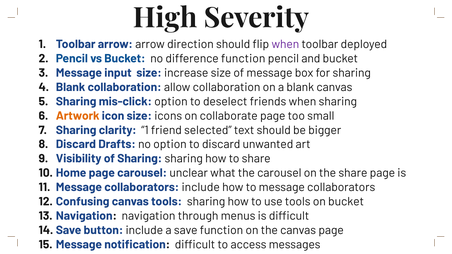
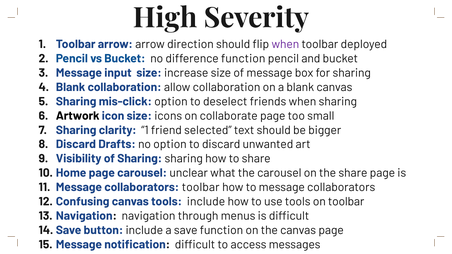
Artwork colour: orange -> black (78, 116)
collaborators include: include -> toolbar (201, 187)
tools sharing: sharing -> include (206, 202)
on bucket: bucket -> toolbar (346, 202)
